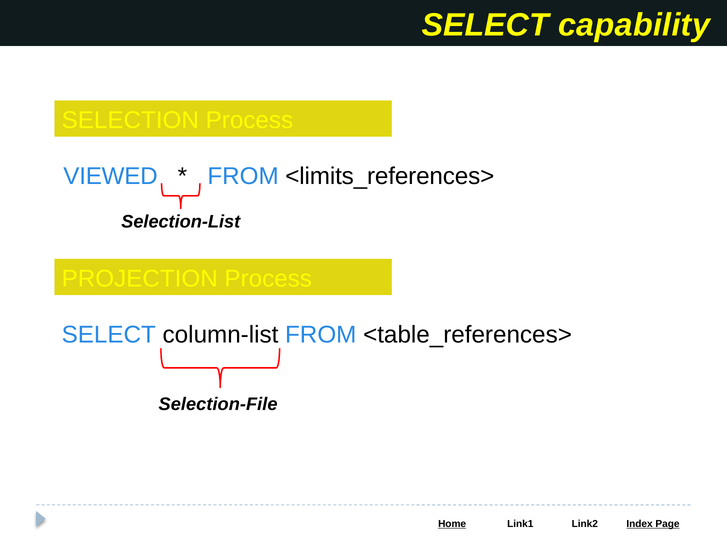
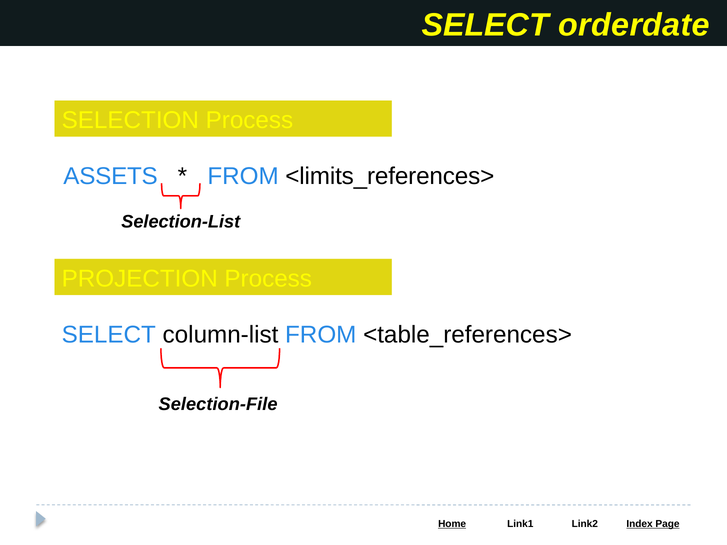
capability: capability -> orderdate (634, 25)
VIEWED: VIEWED -> ASSETS (111, 176)
